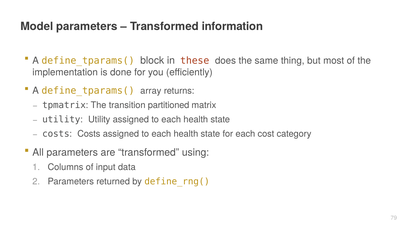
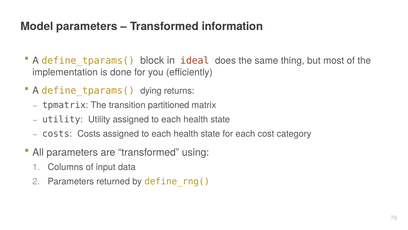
these: these -> ideal (195, 60)
array: array -> dying (151, 91)
